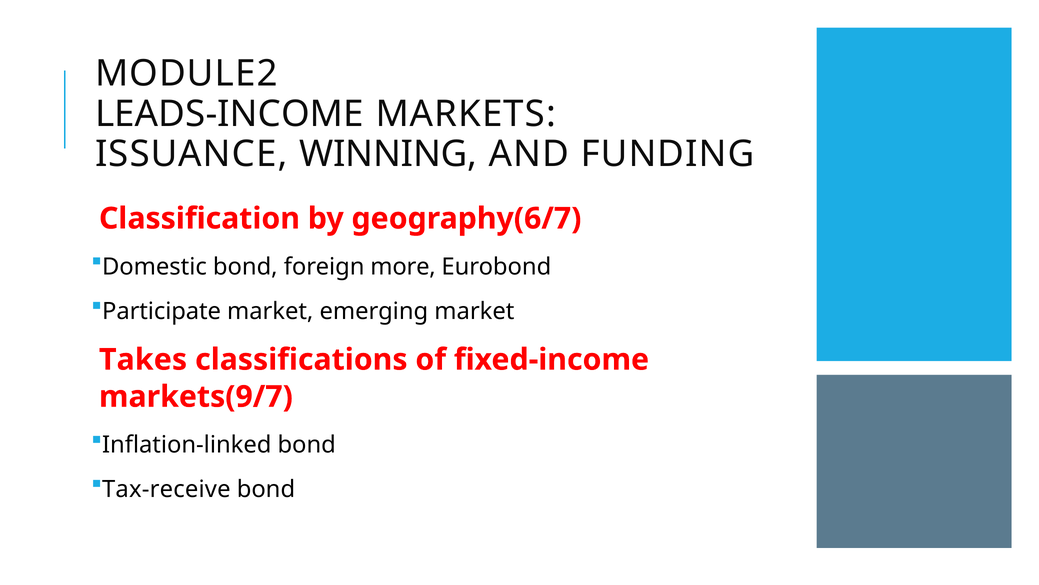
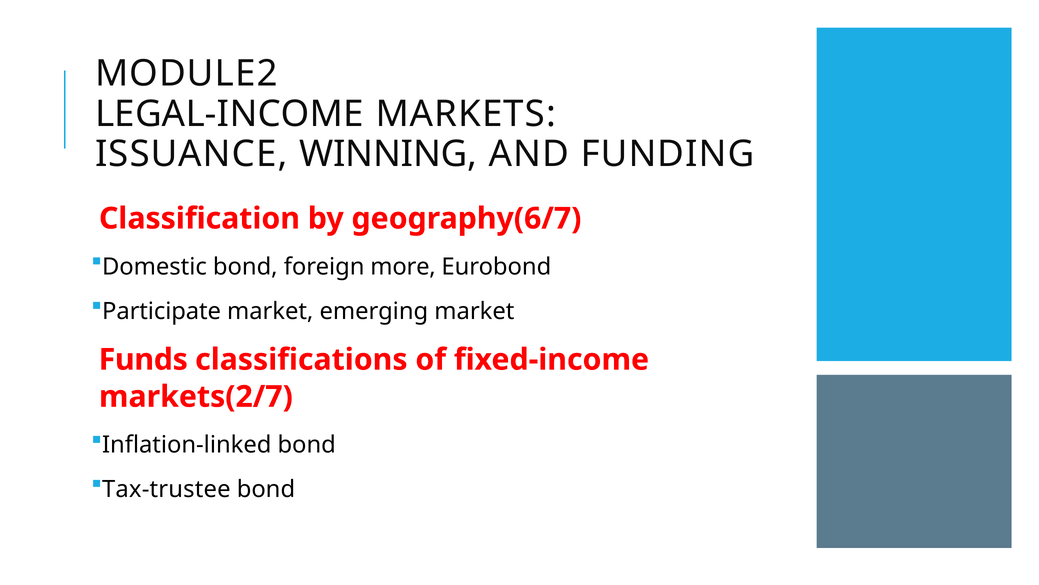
LEADS-INCOME: LEADS-INCOME -> LEGAL-INCOME (229, 114)
Takes: Takes -> Funds (143, 359)
markets(9/7: markets(9/7 -> markets(2/7 (196, 396)
Tax-receive: Tax-receive -> Tax-trustee (166, 489)
